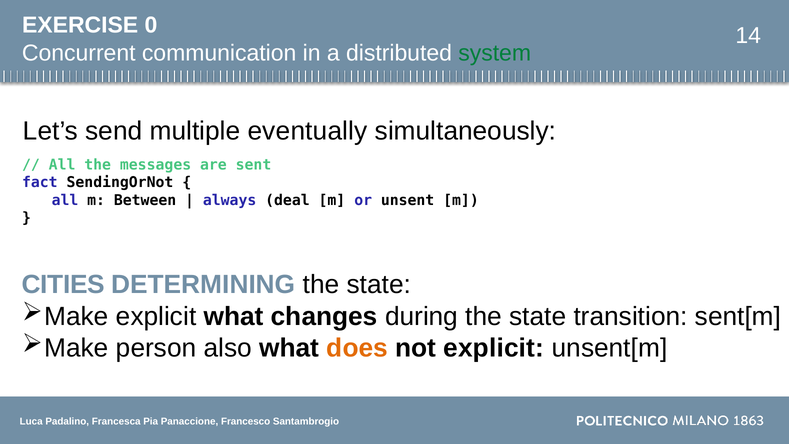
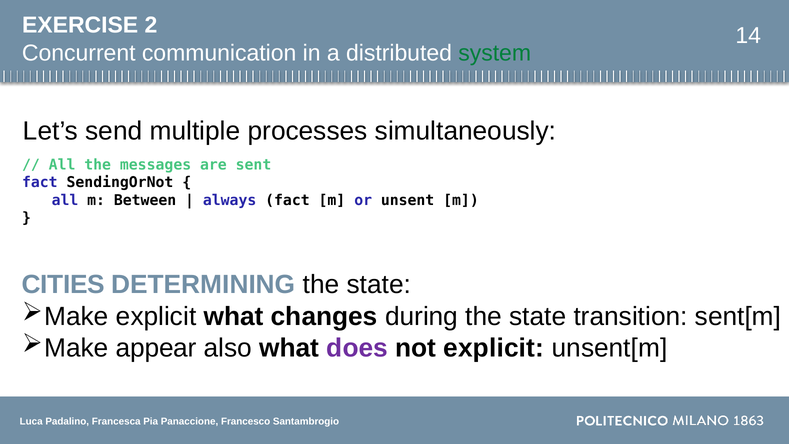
0: 0 -> 2 (151, 25)
eventually: eventually -> processes (308, 131)
always deal: deal -> fact (287, 200)
person: person -> appear (156, 348)
does colour: orange -> purple (357, 348)
